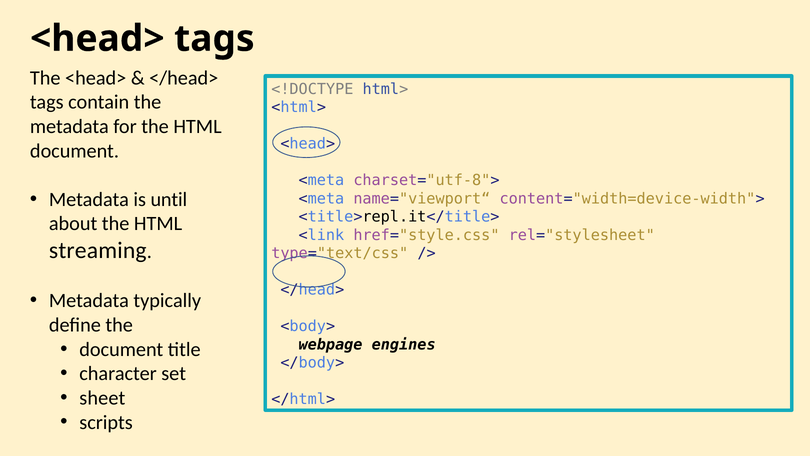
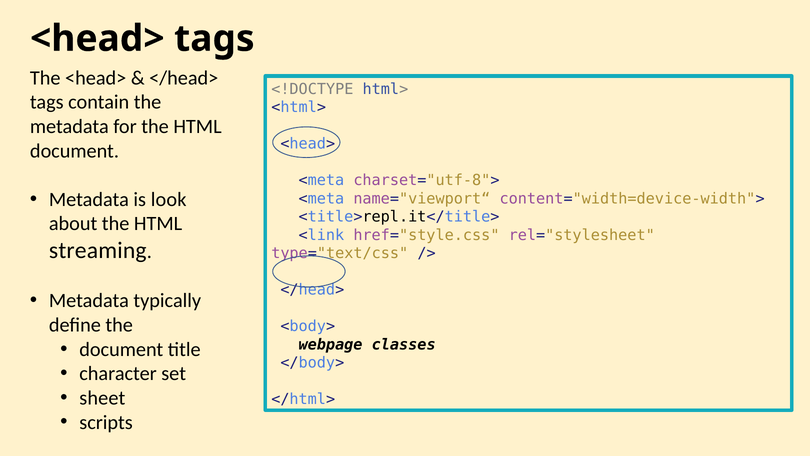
until: until -> look (169, 199)
engines: engines -> classes (404, 344)
